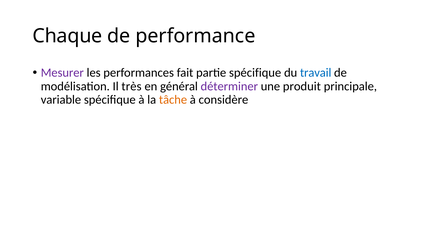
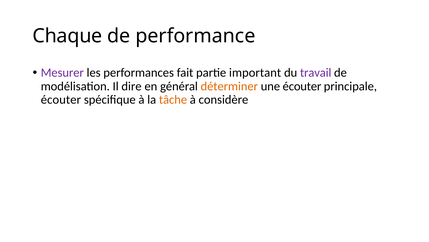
partie spécifique: spécifique -> important (255, 73)
travail colour: blue -> purple (316, 73)
très: très -> dire (132, 86)
déterminer colour: purple -> orange (229, 86)
une produit: produit -> écouter (302, 86)
variable: variable -> écouter (61, 100)
